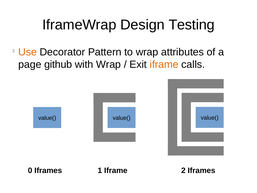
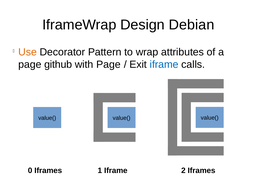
Testing: Testing -> Debian (191, 25)
with Wrap: Wrap -> Page (109, 64)
iframe colour: orange -> blue (164, 64)
